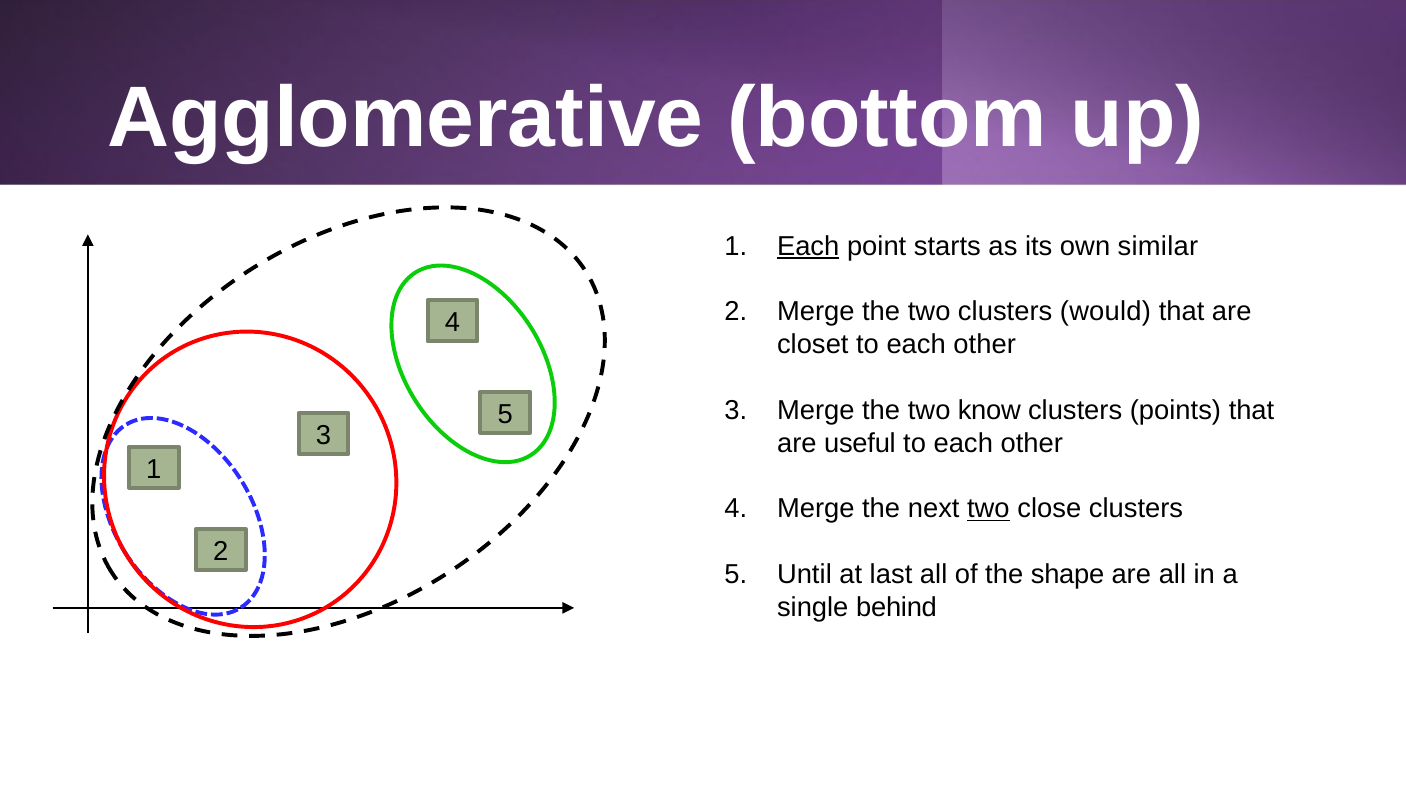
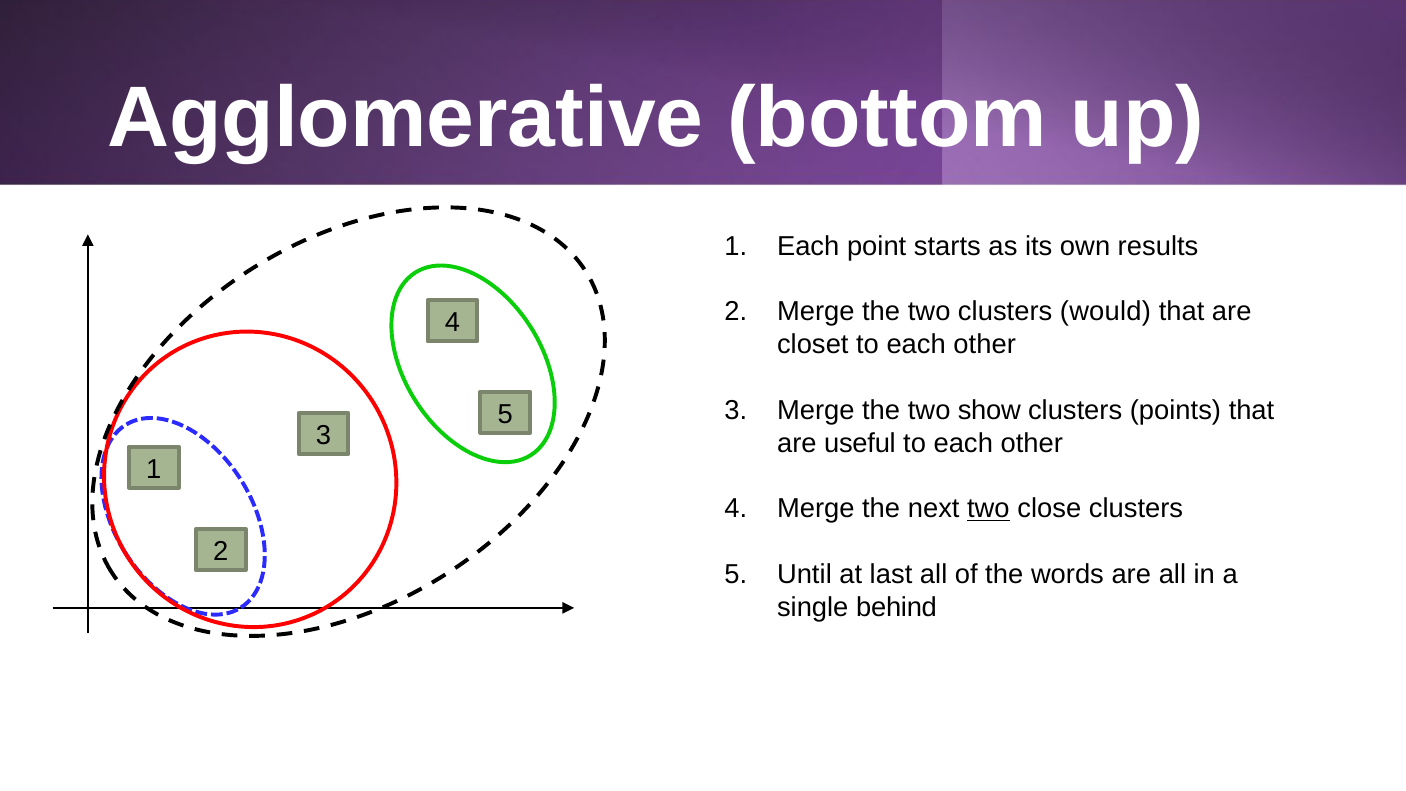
Each underline: present -> none (808, 246)
similar: similar -> results (1158, 246)
know: know -> show (989, 410)
shape: shape -> words (1067, 574)
